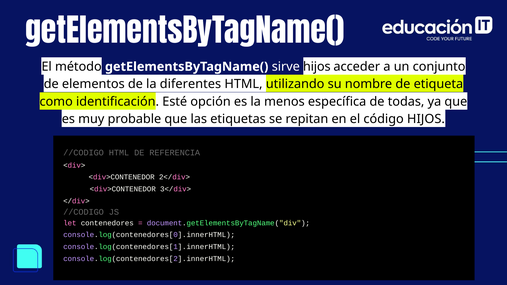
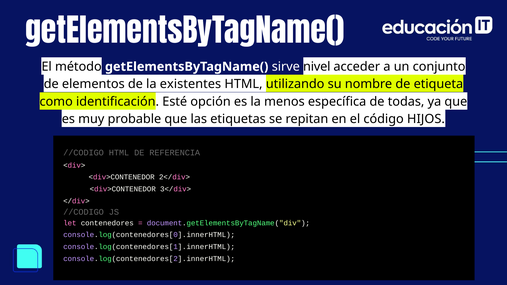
sirve hijos: hijos -> nivel (317, 67)
diferentes: diferentes -> existentes (190, 84)
